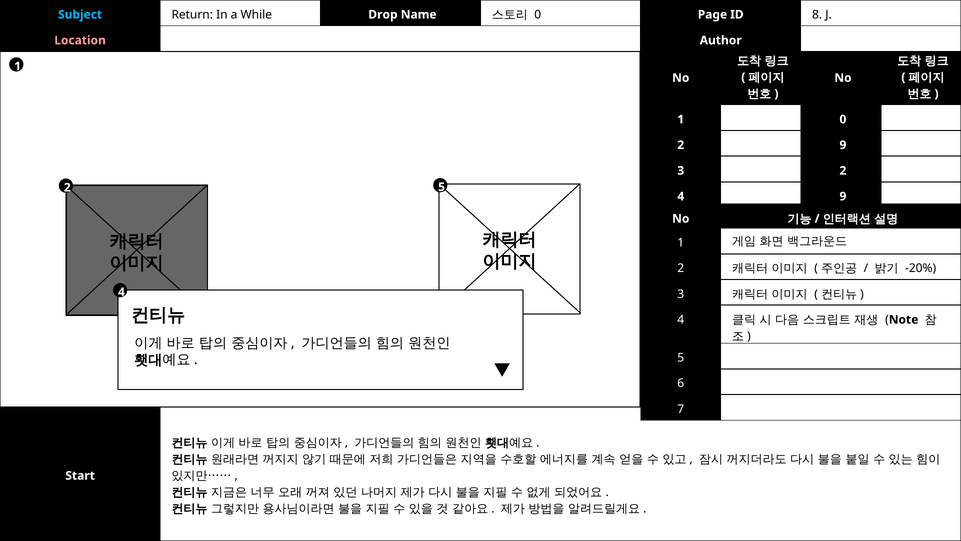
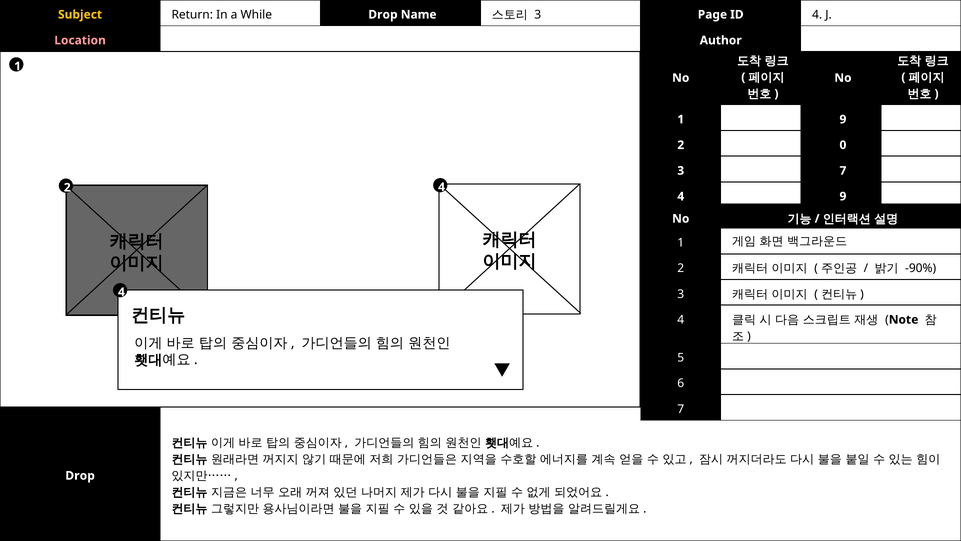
Subject colour: light blue -> yellow (80, 15)
0: 0 -> 3 (538, 15)
ID 8: 8 -> 4 (817, 15)
1 0: 0 -> 9 (843, 119)
2 9: 9 -> 0 (843, 145)
3 2: 2 -> 7 (843, 171)
2 5: 5 -> 4 (442, 187)
-20%: -20% -> -90% (921, 268)
Start: Start -> Drop (80, 475)
